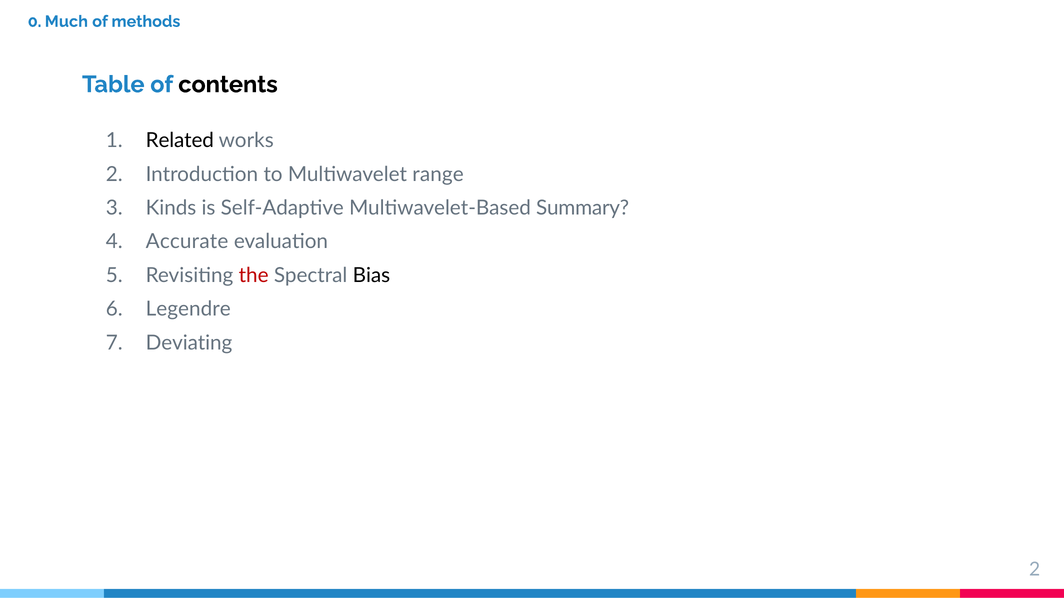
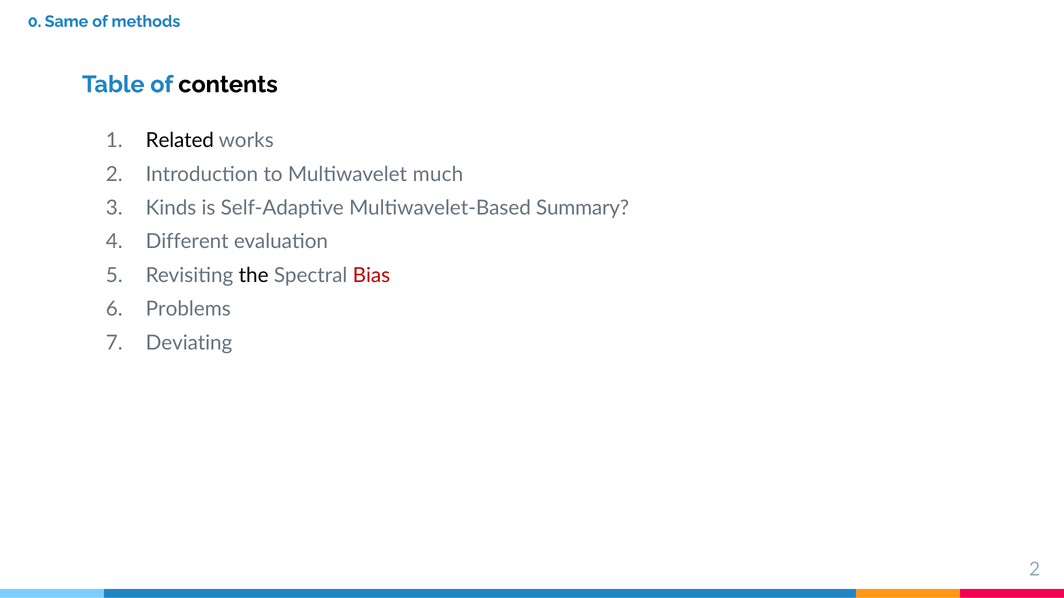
Much: Much -> Same (66, 21)
range: range -> much (438, 174)
Accurate: Accurate -> Different (187, 242)
the colour: red -> black (254, 276)
Bias colour: black -> red (371, 276)
Legendre: Legendre -> Problems (188, 309)
